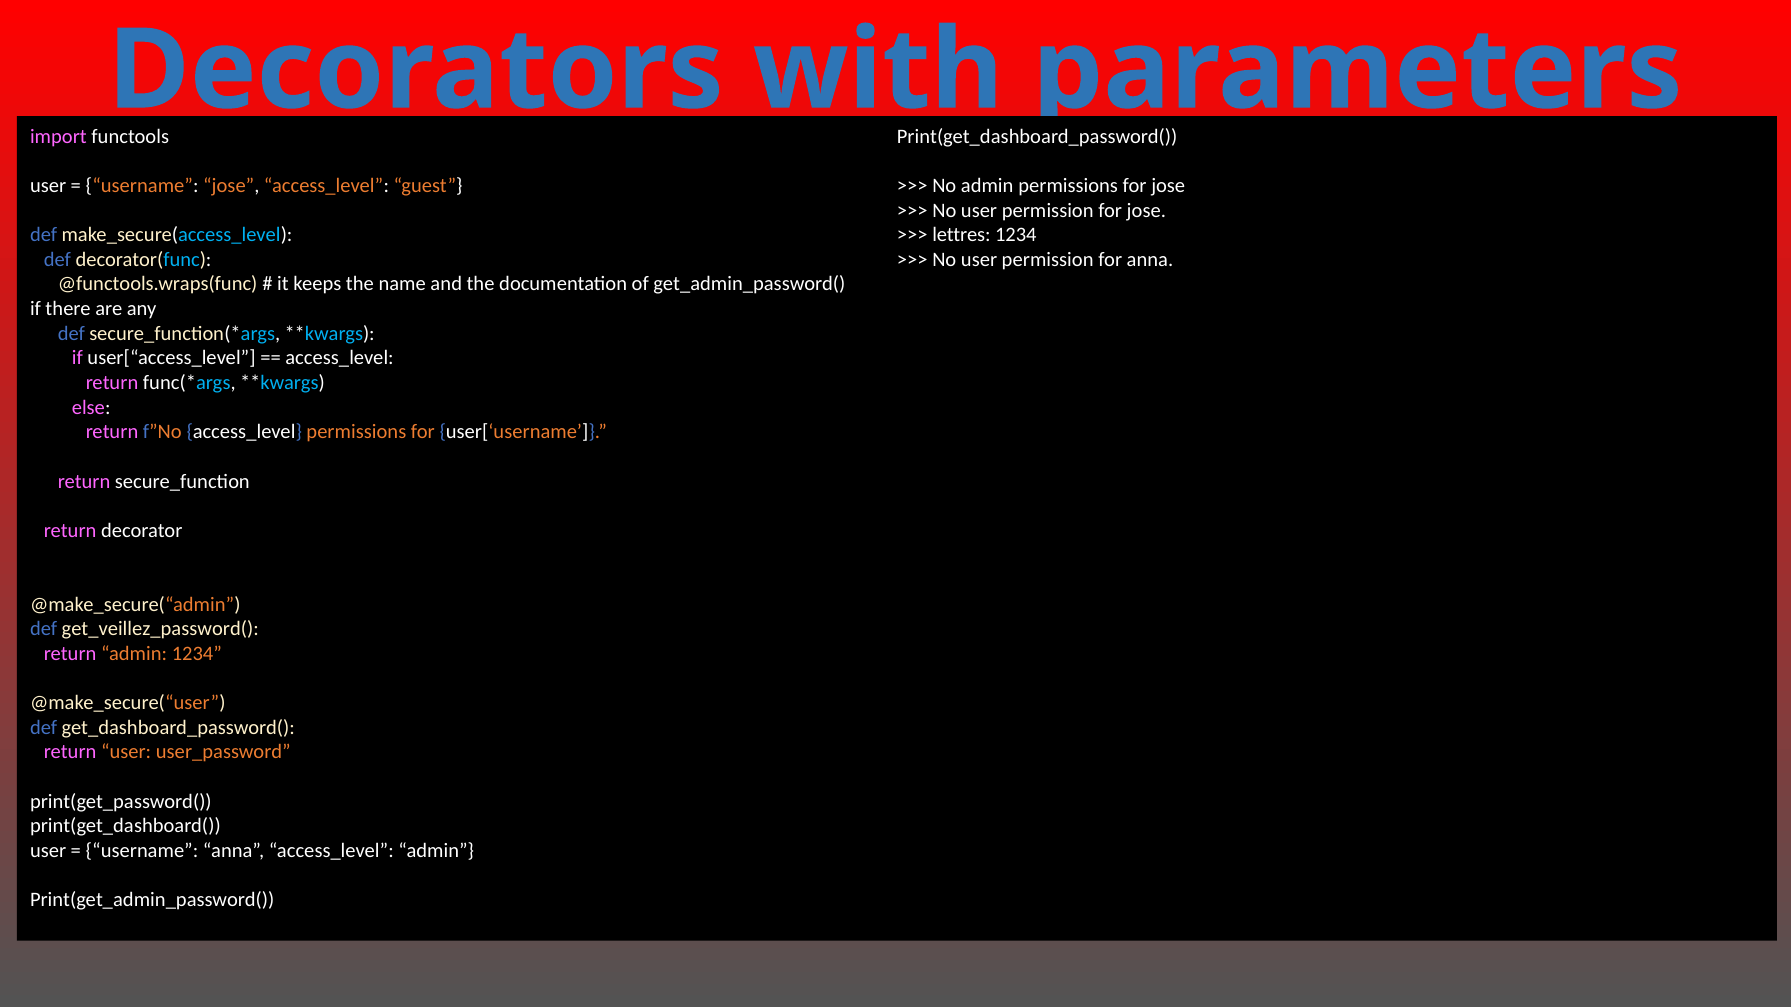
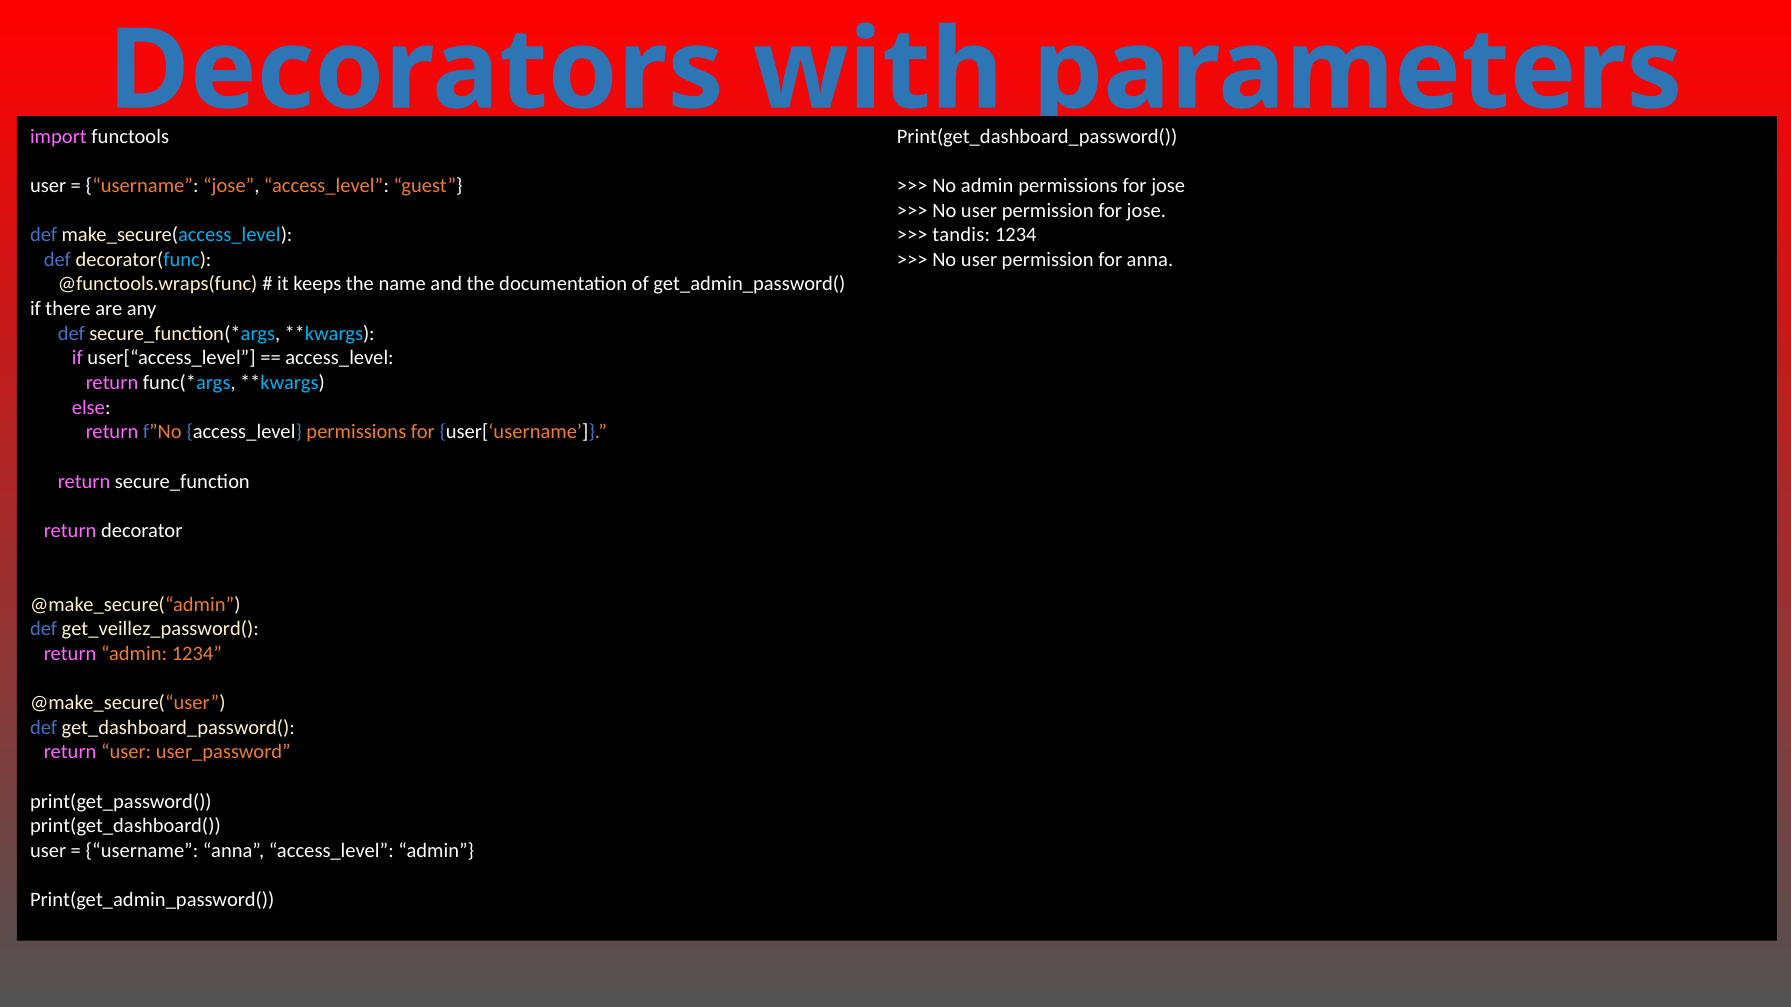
lettres: lettres -> tandis (961, 235)
